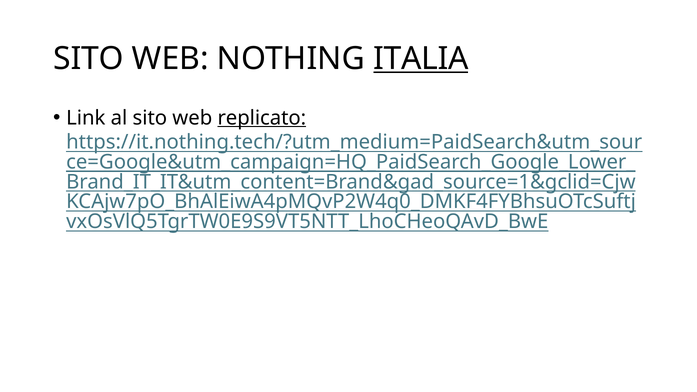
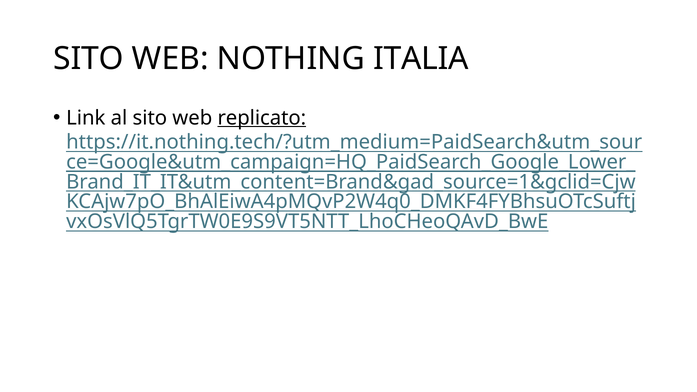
ITALIA underline: present -> none (421, 59)
